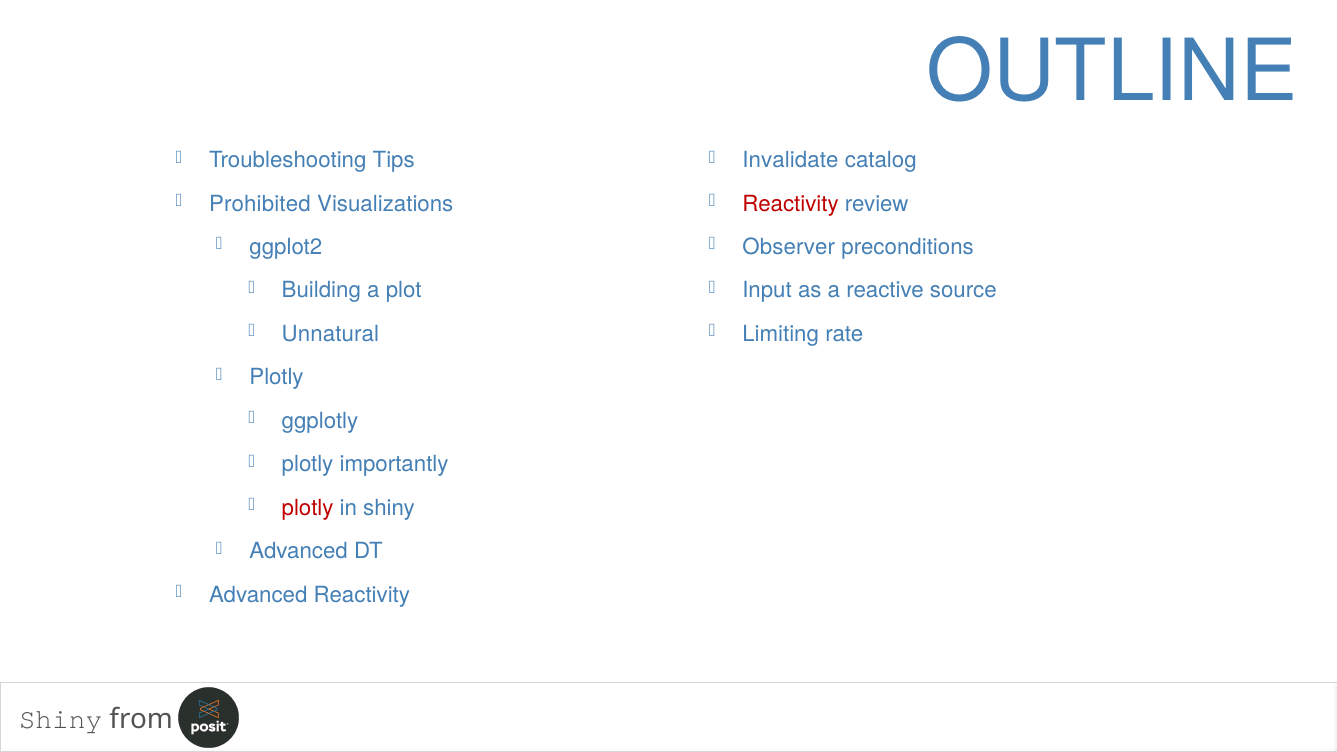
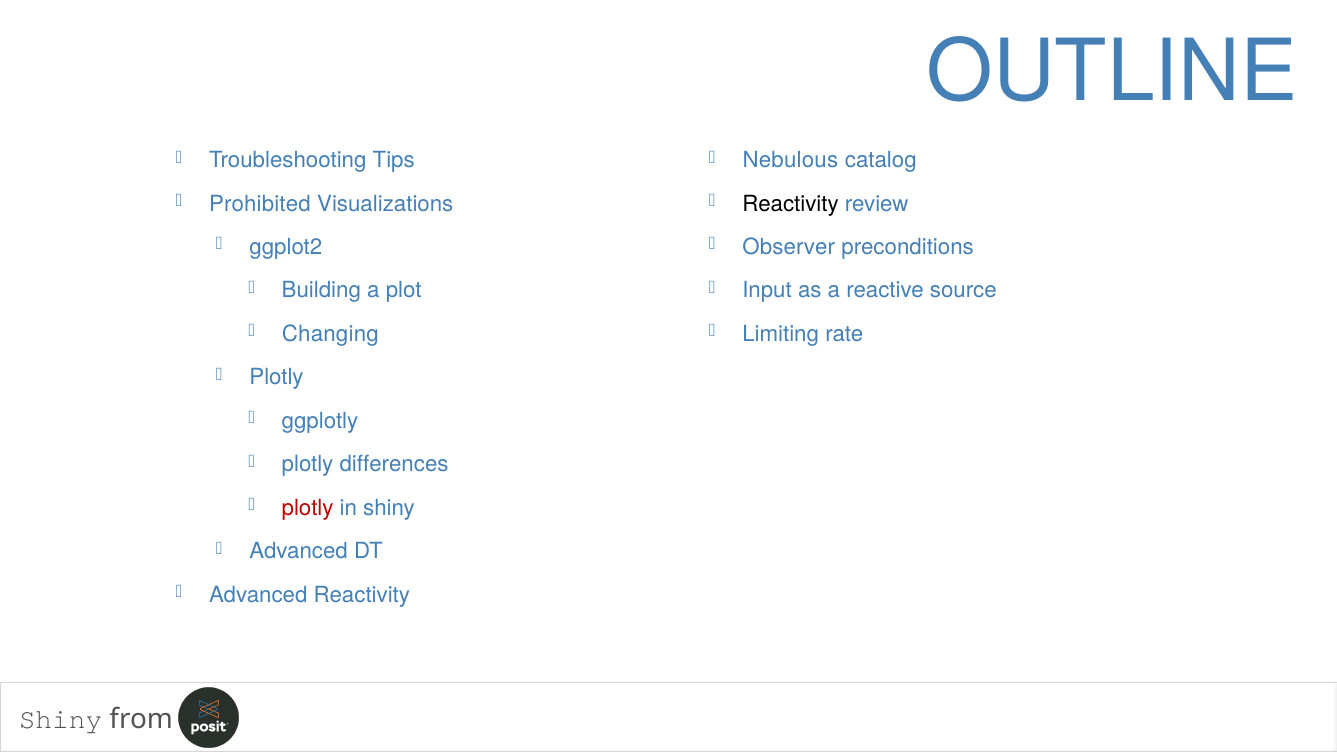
Invalidate: Invalidate -> Nebulous (790, 160)
Reactivity colour: red -> black (790, 204)
Unnatural: Unnatural -> Changing (330, 334)
importantly: importantly -> differences (394, 465)
